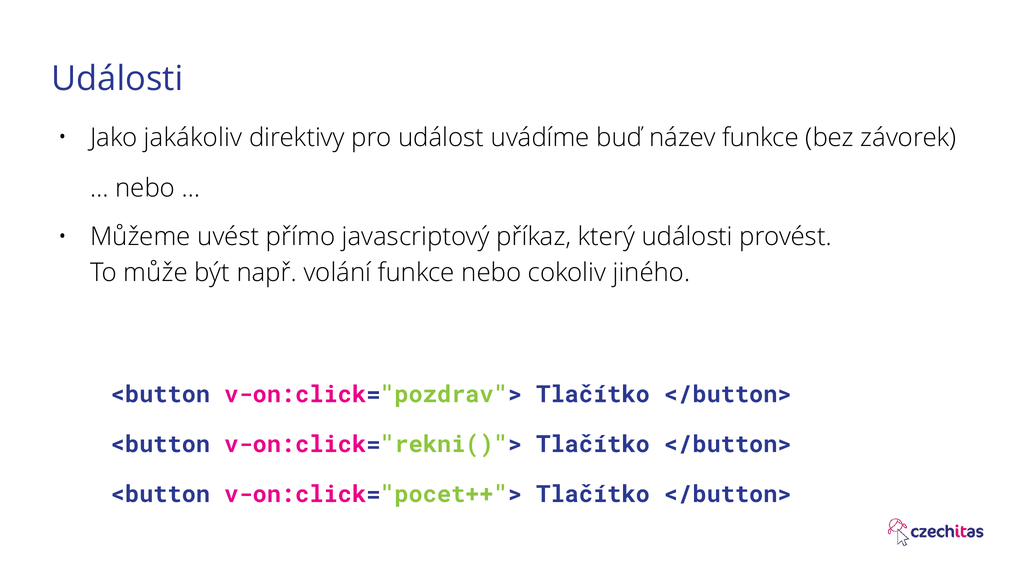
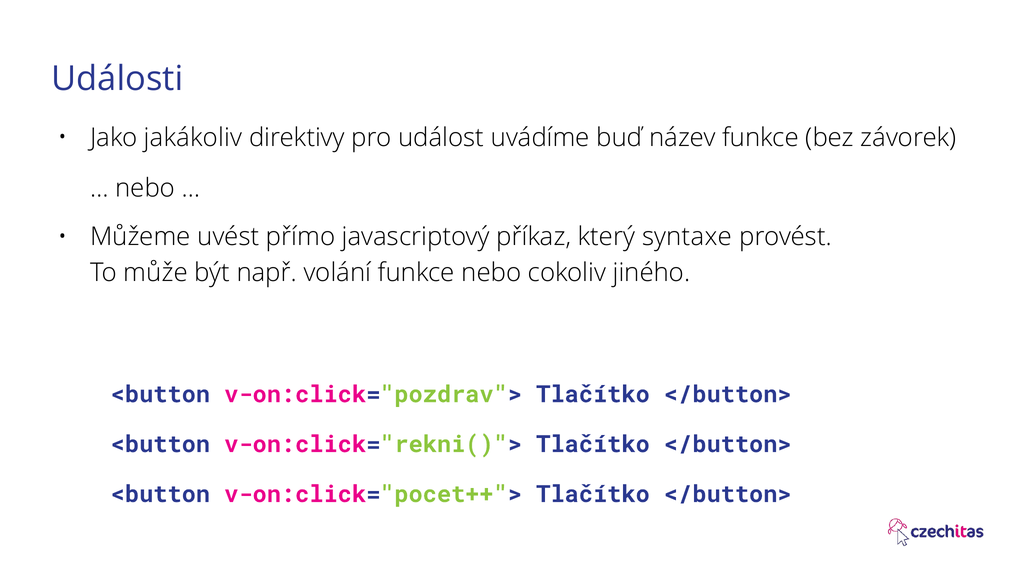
který události: události -> syntaxe (687, 237)
